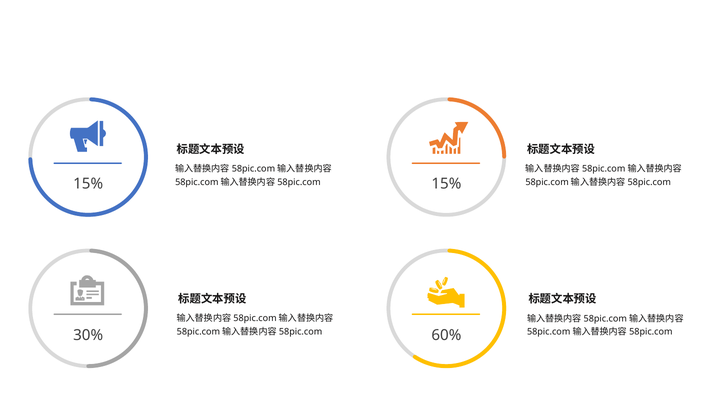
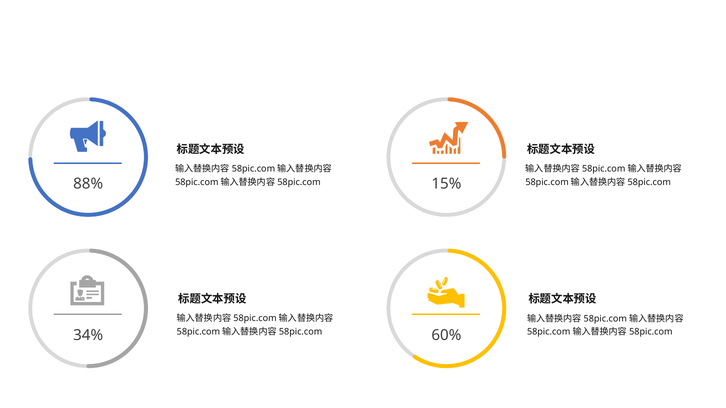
15%: 15% -> 88% (88, 184)
30%: 30% -> 34% (88, 335)
